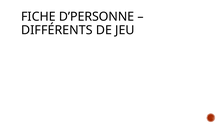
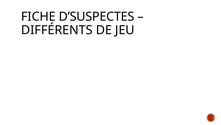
D’PERSONNE: D’PERSONNE -> D’SUSPECTES (97, 17)
